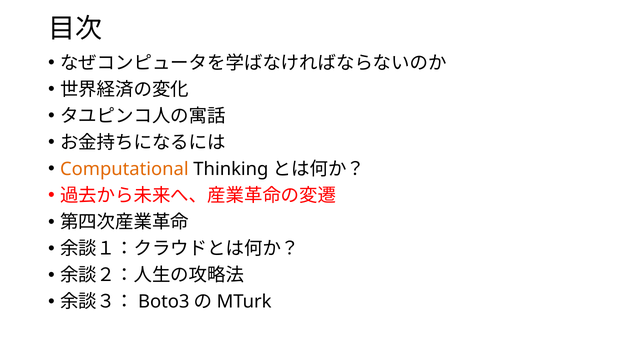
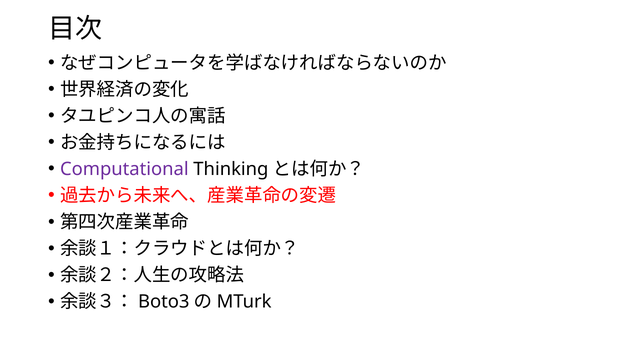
Computational colour: orange -> purple (124, 169)
